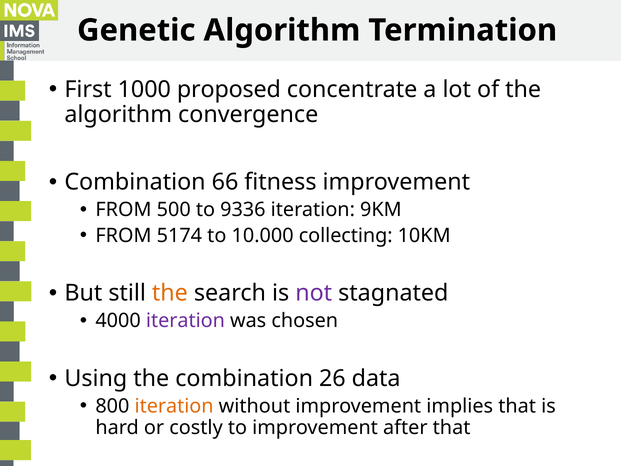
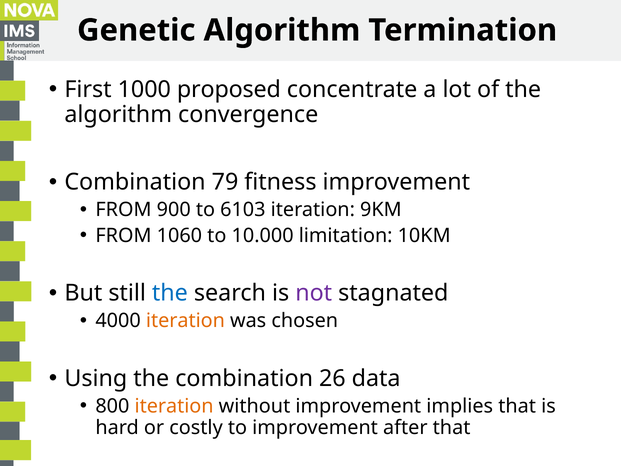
66: 66 -> 79 (225, 182)
500: 500 -> 900 (174, 210)
9336: 9336 -> 6103 (243, 210)
5174: 5174 -> 1060 (179, 235)
collecting: collecting -> limitation (346, 235)
the colour: orange -> blue (170, 293)
iteration colour: purple -> orange (185, 321)
